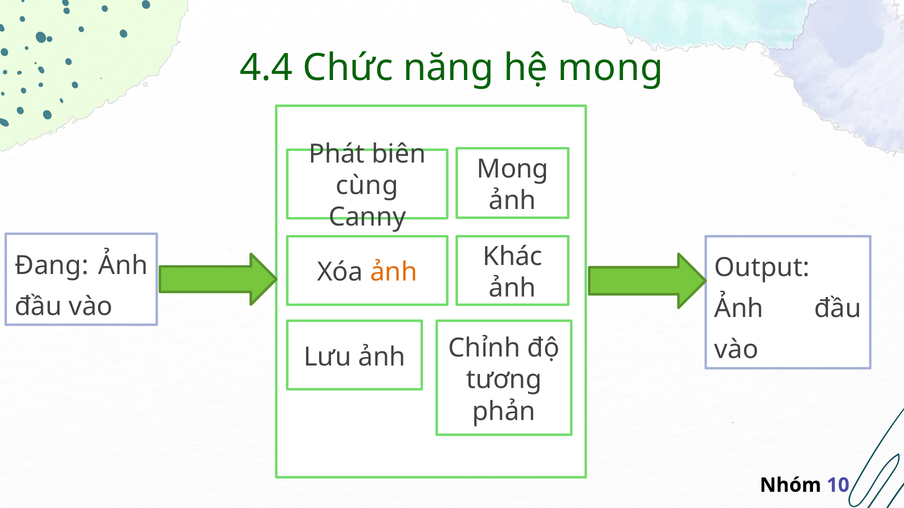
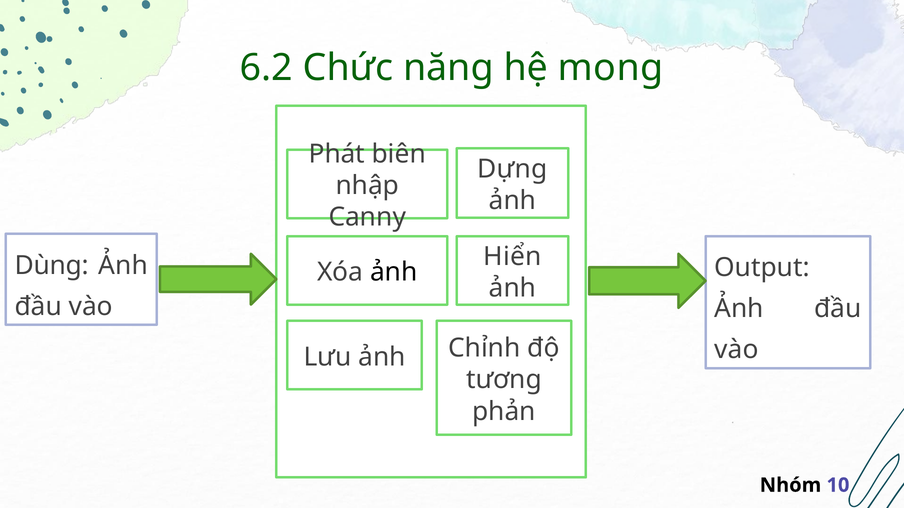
4.4: 4.4 -> 6.2 (266, 68)
Mong: Mong -> Dựng (512, 169)
cùng: cùng -> nhập (367, 186)
Khác: Khác -> Hiển (512, 257)
Đang: Đang -> Dùng (52, 266)
ảnh colour: orange -> black (394, 272)
